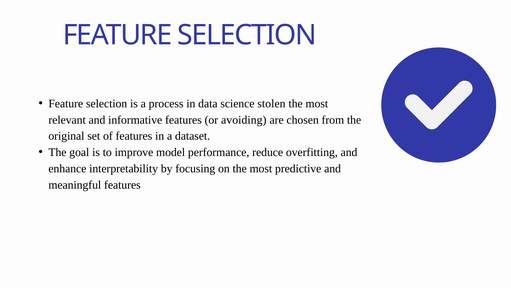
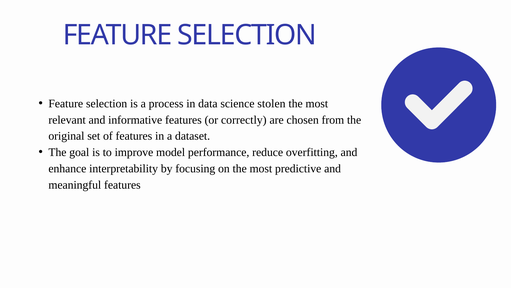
avoiding: avoiding -> correctly (244, 120)
